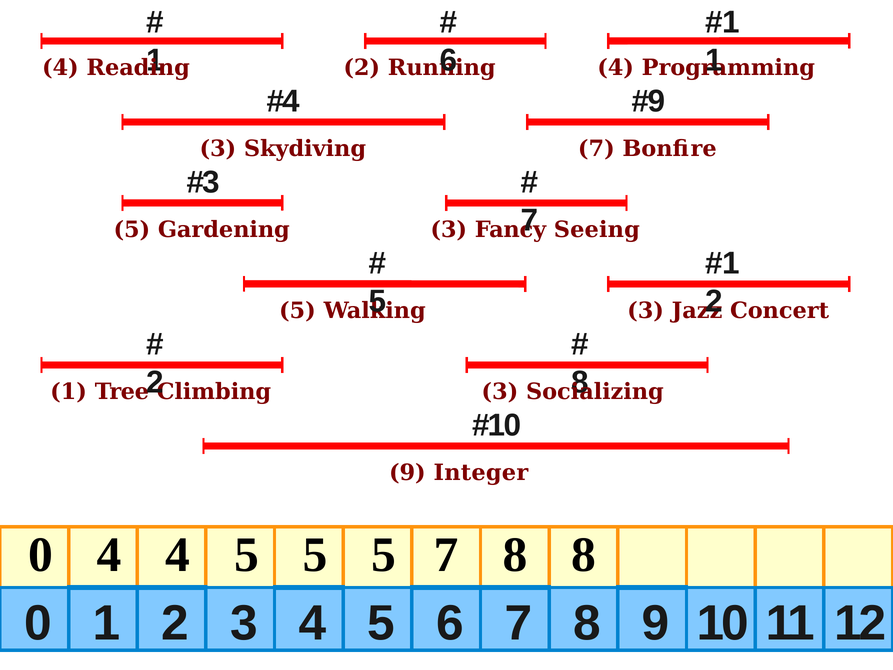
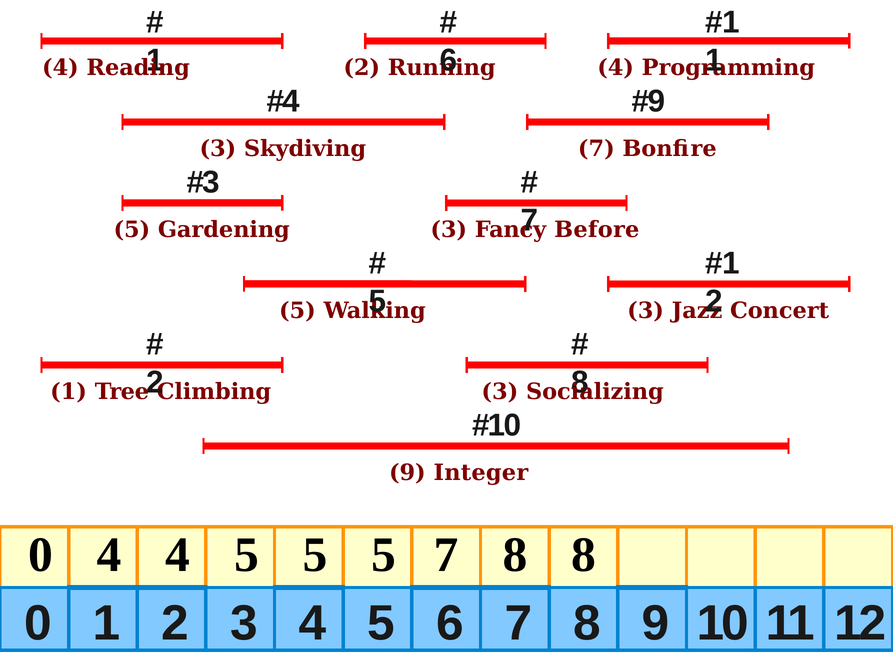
Seeing: Seeing -> Before (597, 230)
